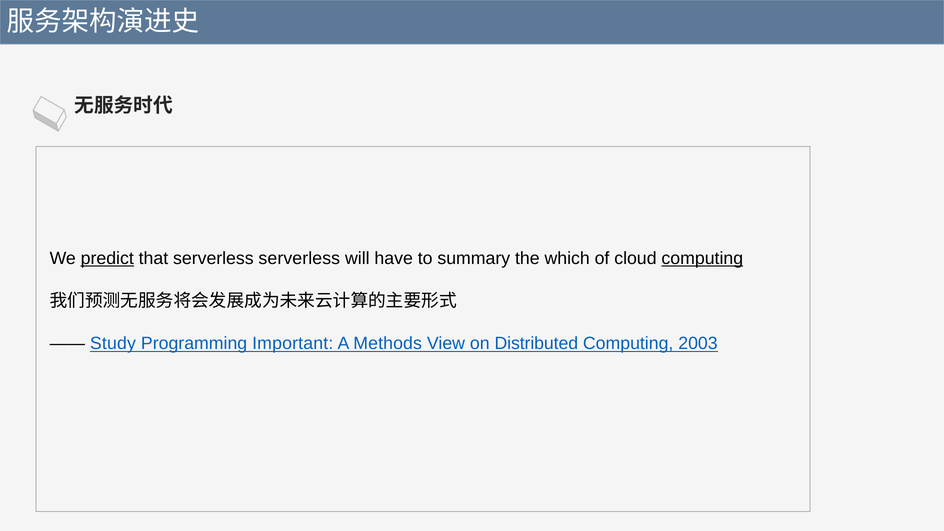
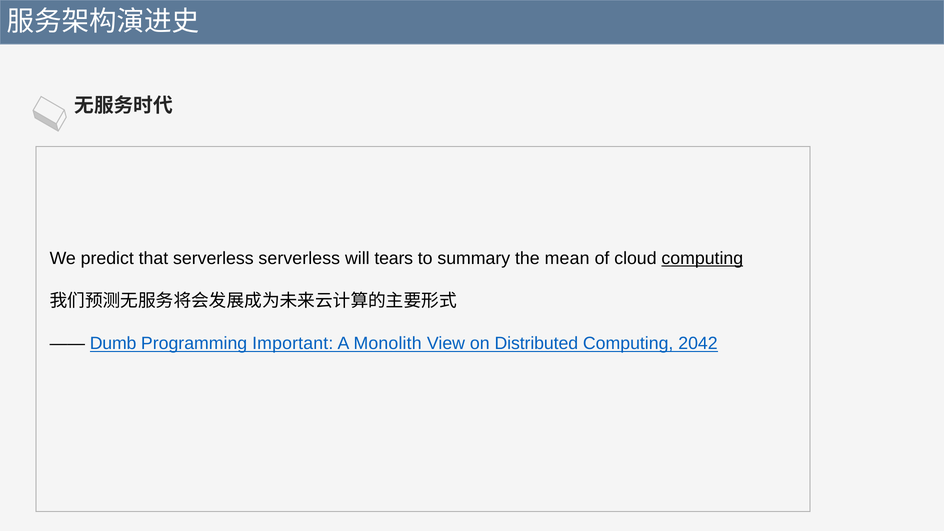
predict underline: present -> none (107, 259)
have: have -> tears (394, 259)
which: which -> mean (567, 259)
Study: Study -> Dumb (113, 344)
Methods: Methods -> Monolith (388, 344)
2003: 2003 -> 2042 (698, 344)
